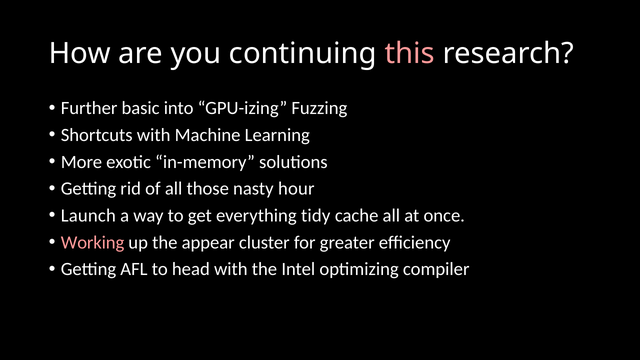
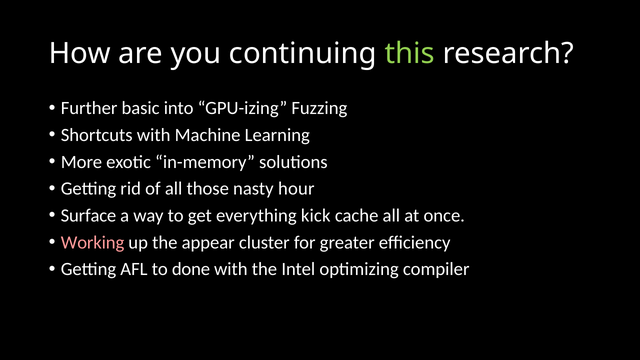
this colour: pink -> light green (410, 54)
Launch: Launch -> Surface (89, 216)
tidy: tidy -> kick (316, 216)
head: head -> done (191, 269)
